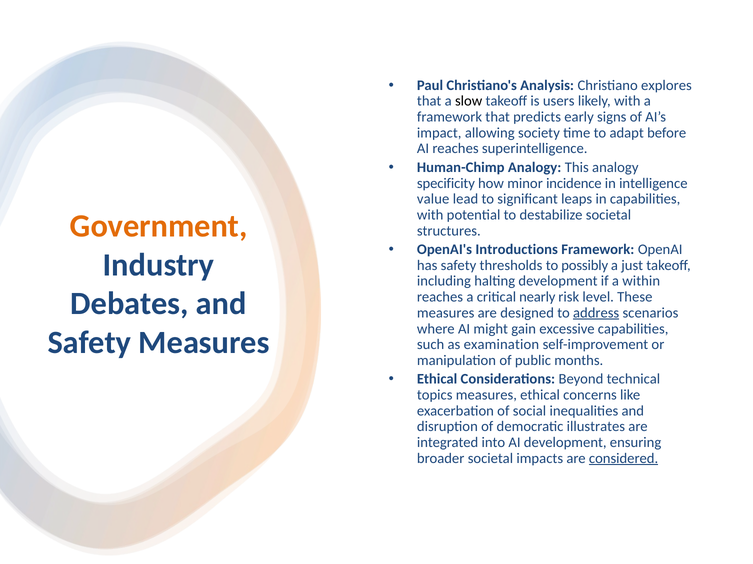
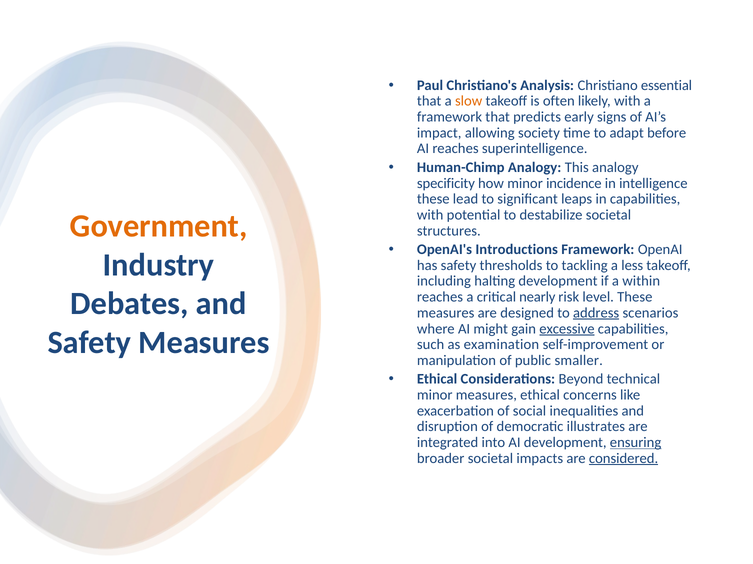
explores: explores -> essential (667, 85)
slow colour: black -> orange (469, 101)
users: users -> often (559, 101)
value: value -> these (433, 199)
possibly: possibly -> tackling (585, 266)
just: just -> less (632, 266)
excessive underline: none -> present (567, 329)
months: months -> smaller (579, 361)
topics: topics -> minor (435, 396)
ensuring underline: none -> present (636, 443)
